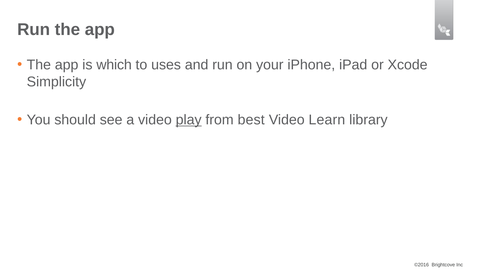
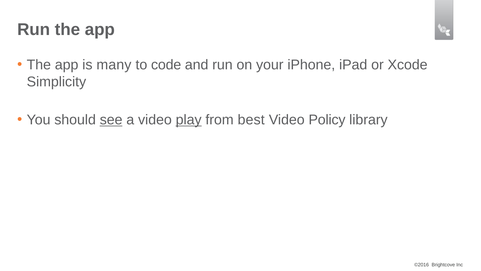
which: which -> many (114, 65)
uses: uses -> code (166, 65)
see underline: none -> present (111, 120)
Learn: Learn -> Policy (327, 120)
